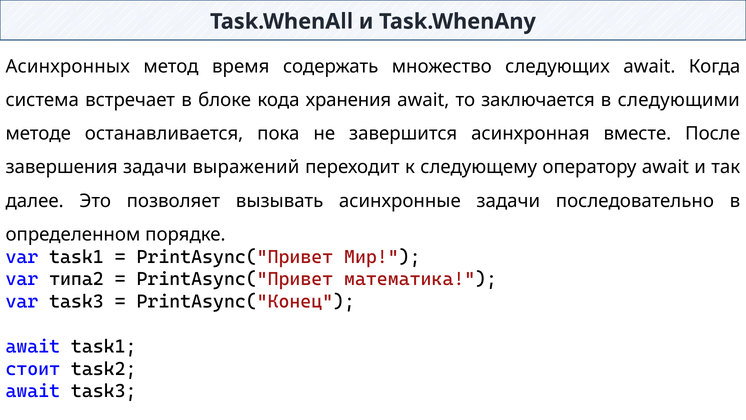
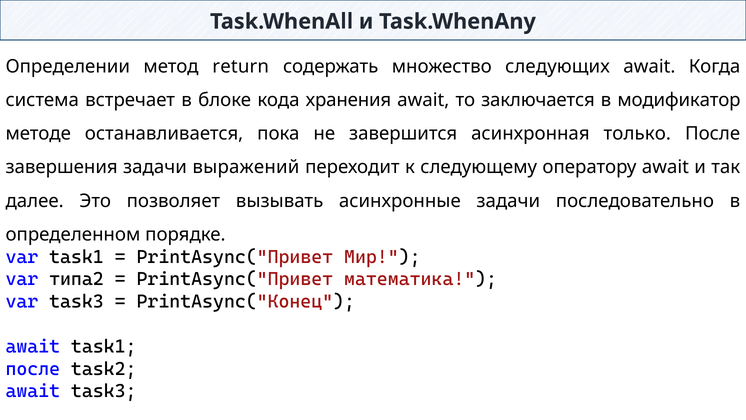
Асинхронных: Асинхронных -> Определении (68, 66)
время: время -> return (241, 66)
следующими: следующими -> модификатор (679, 100)
вместе: вместе -> только (637, 134)
стоит: стоит -> после (33, 369)
